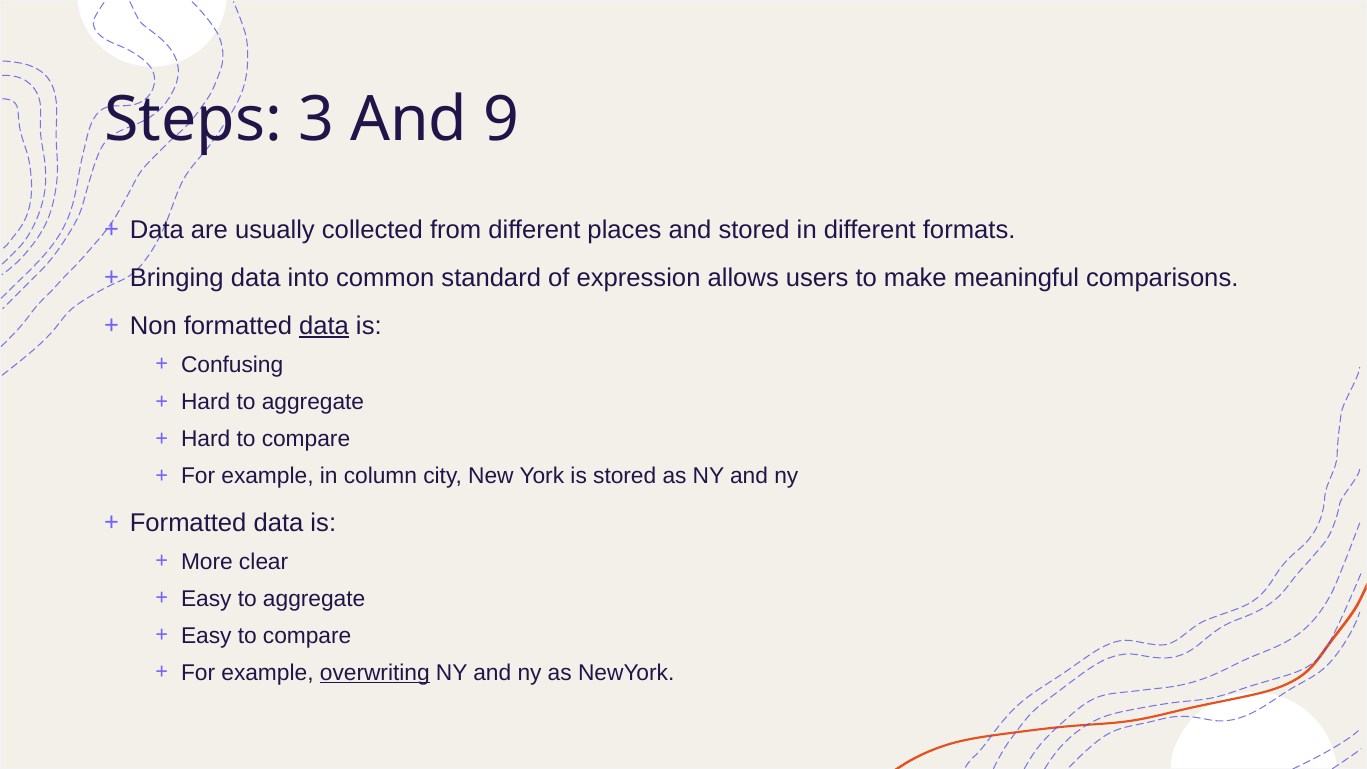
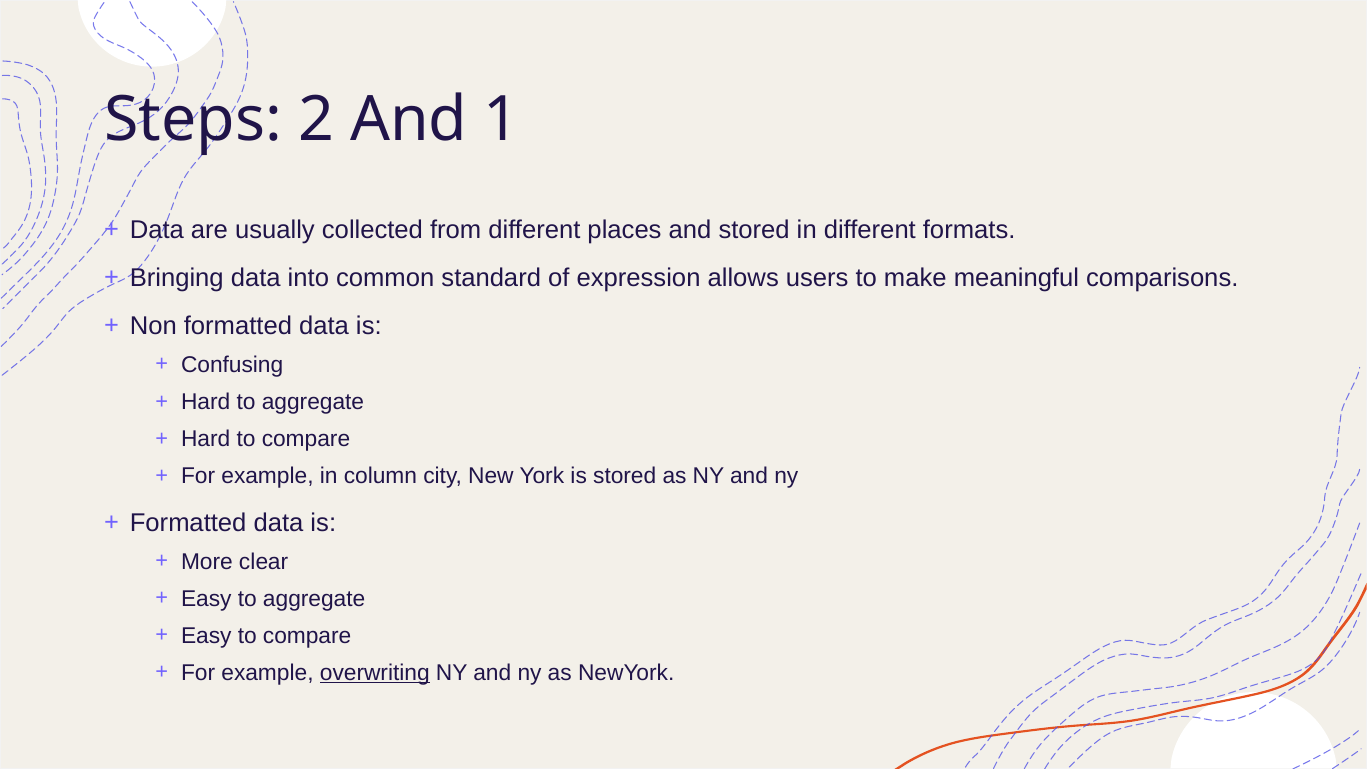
3: 3 -> 2 (316, 120)
9: 9 -> 1 (502, 120)
data underline: present -> none (324, 326)
